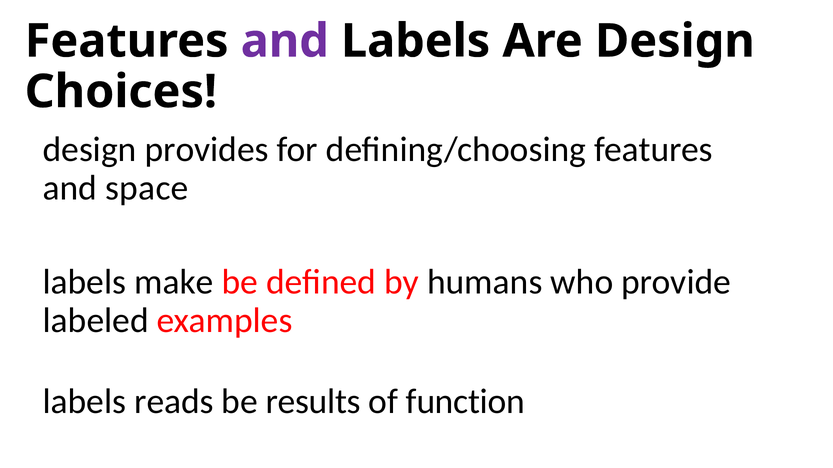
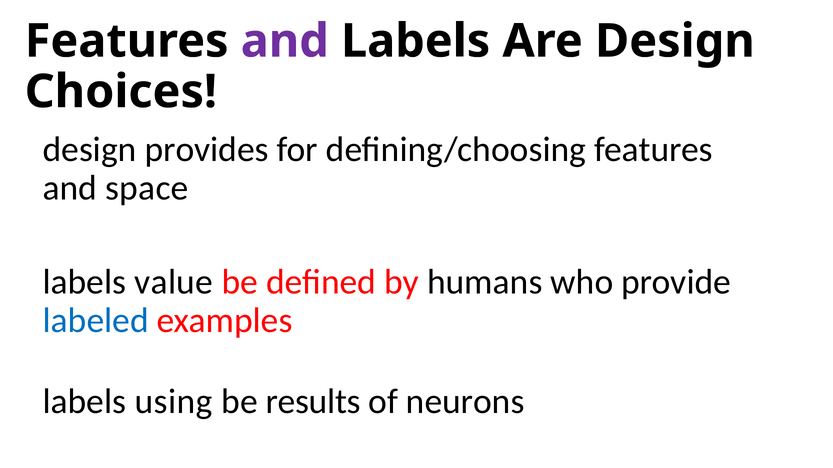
make: make -> value (174, 282)
labeled colour: black -> blue (96, 321)
reads: reads -> using (174, 402)
function: function -> neurons (465, 402)
